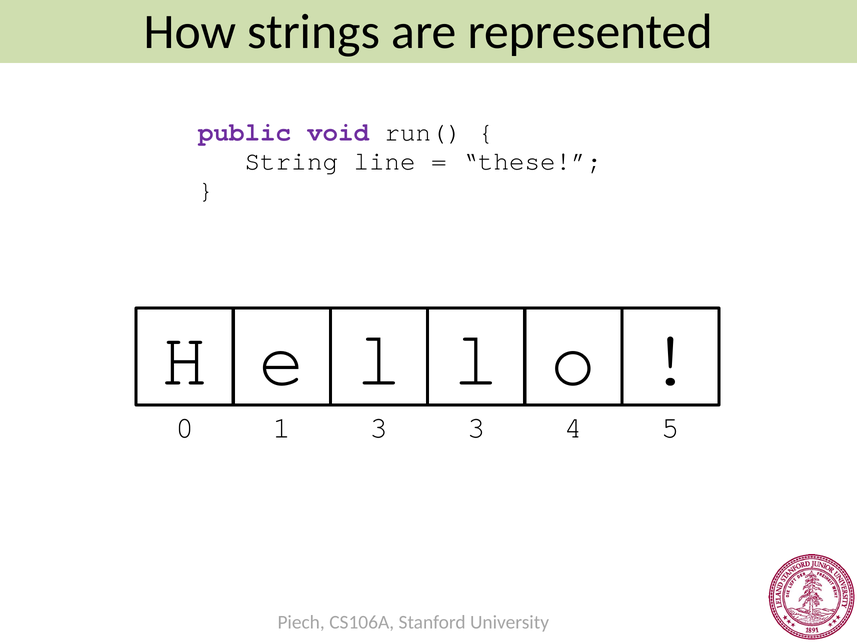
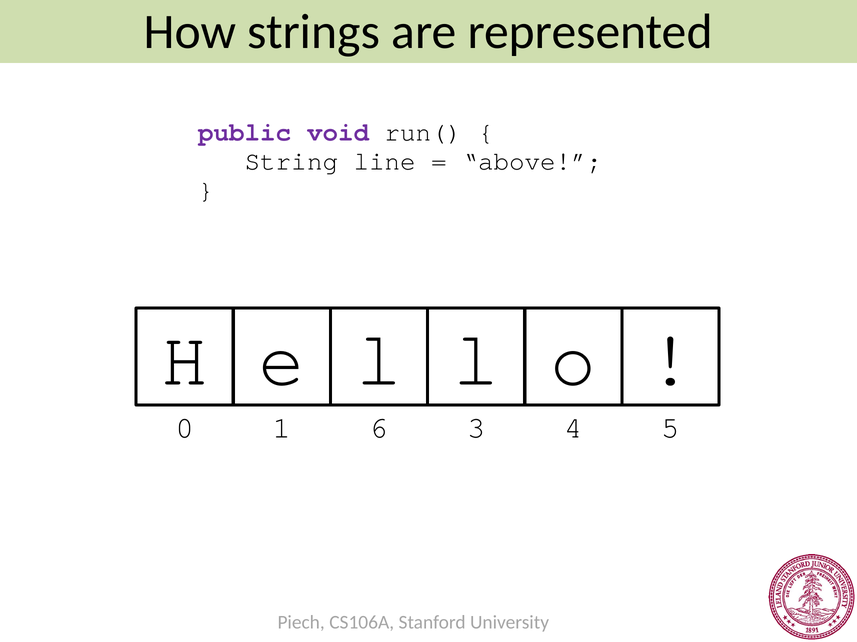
these: these -> above (533, 161)
1 3: 3 -> 6 (379, 428)
